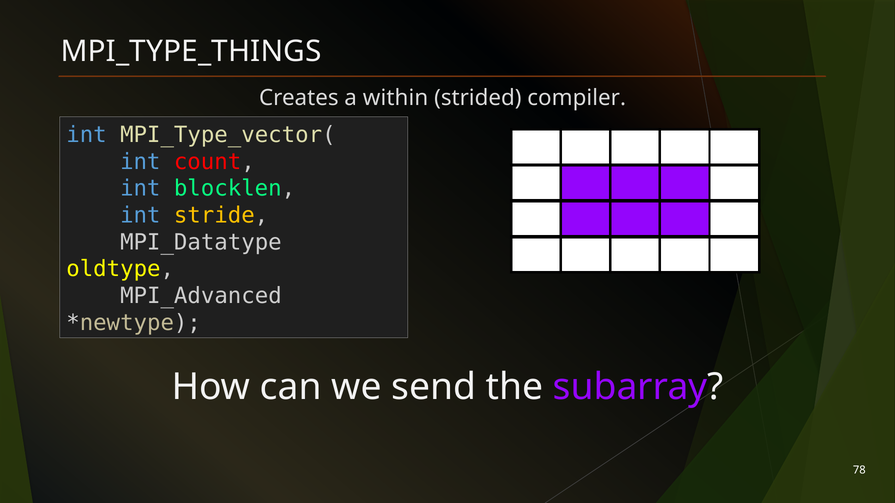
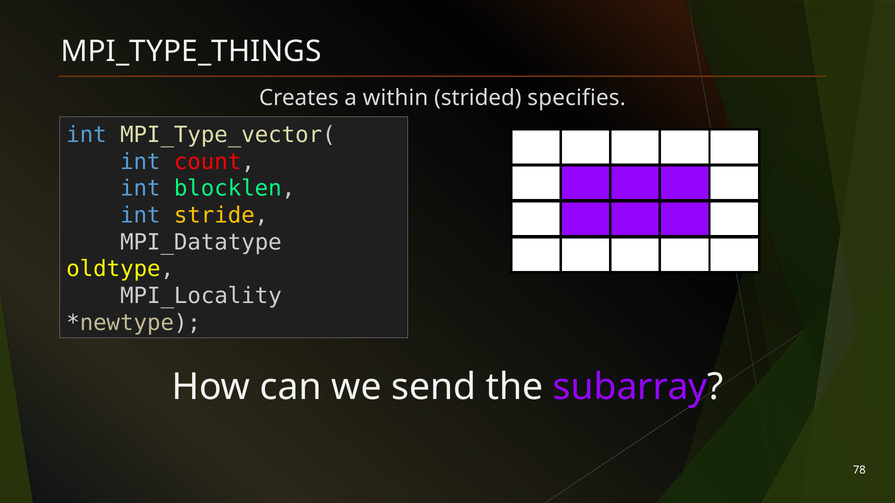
compiler: compiler -> specifies (577, 98)
MPI_Advanced: MPI_Advanced -> MPI_Locality (201, 296)
